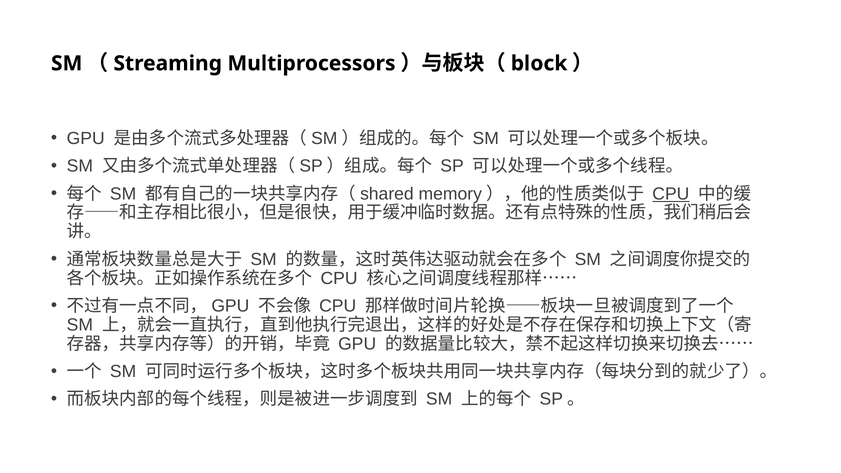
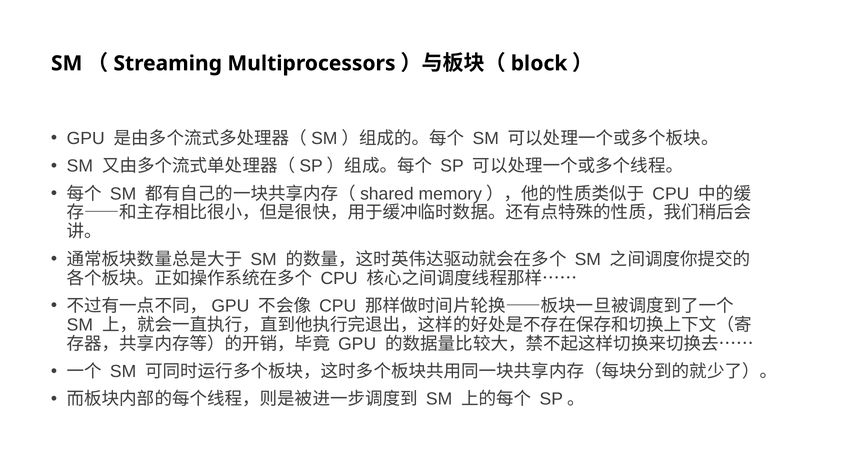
CPU underline: present -> none (671, 194)
